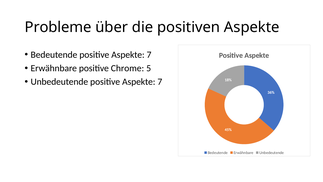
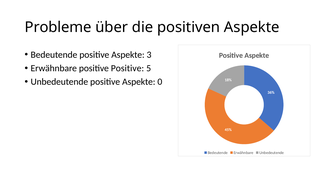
Bedeutende positive Aspekte 7: 7 -> 3 (149, 55)
positive Chrome: Chrome -> Positive (127, 68)
Unbedeutende positive Aspekte 7: 7 -> 0 (160, 82)
